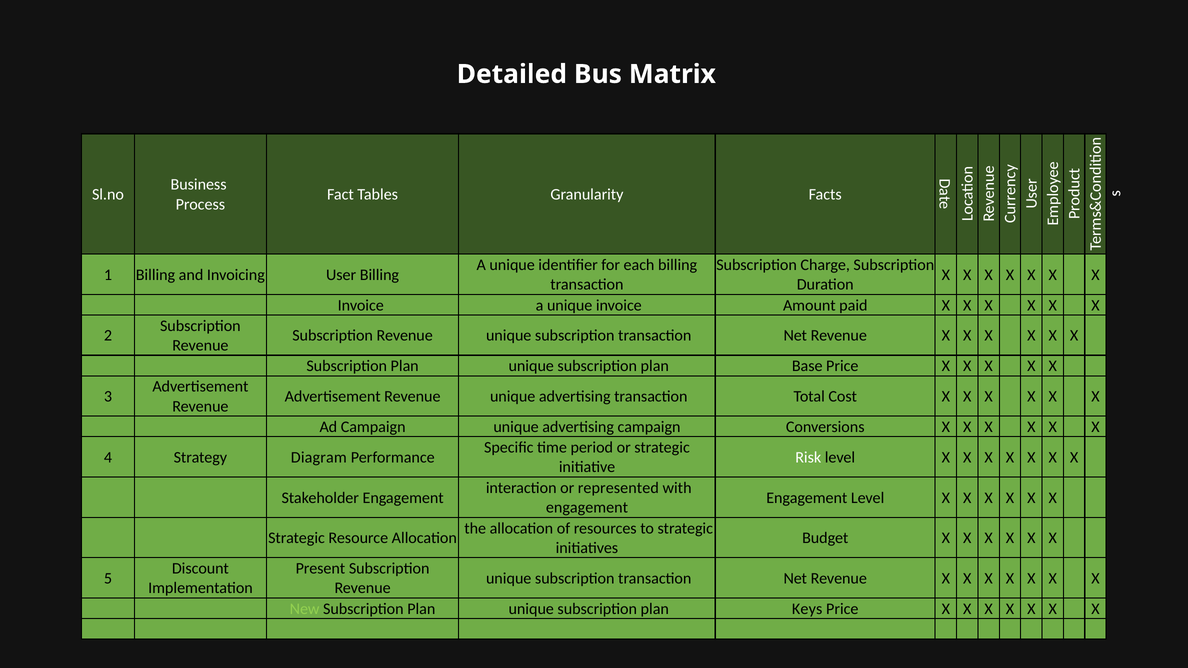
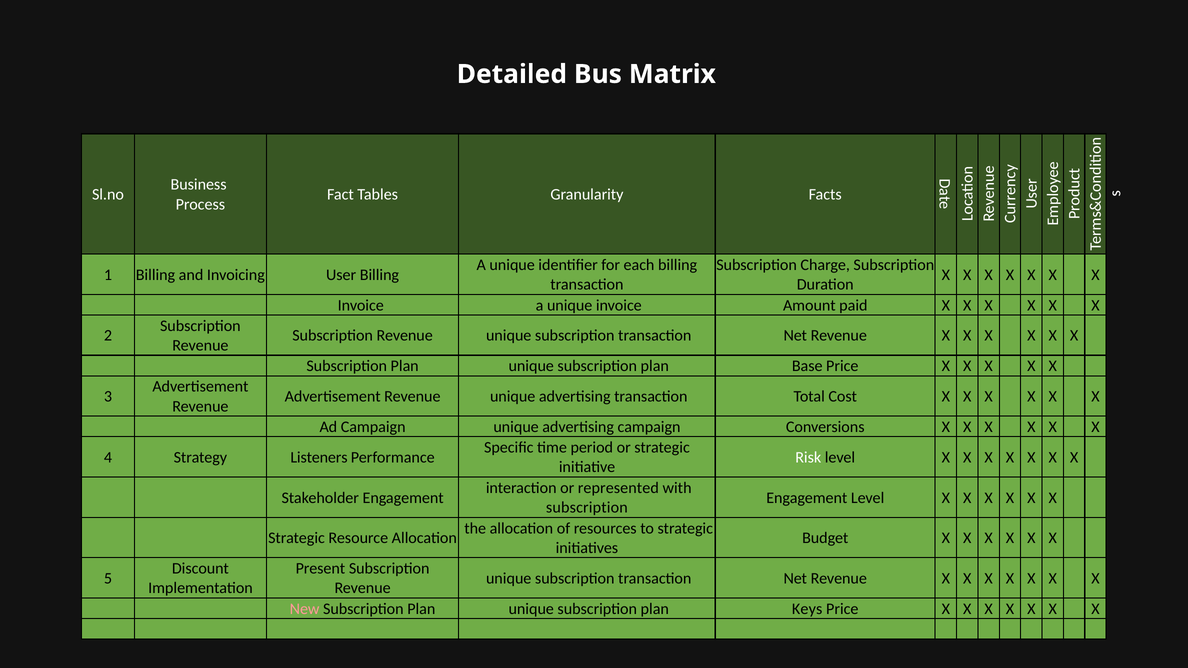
Diagram: Diagram -> Listeners (319, 458)
engagement: engagement -> subscription (587, 508)
New colour: light green -> pink (305, 609)
